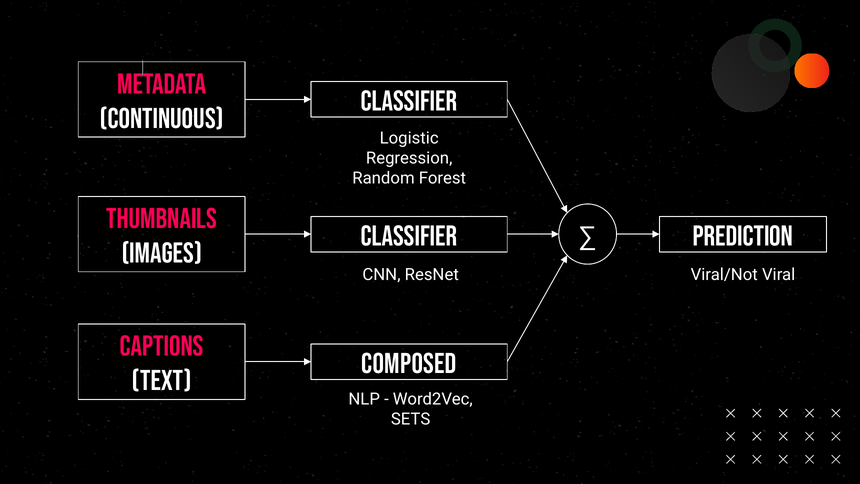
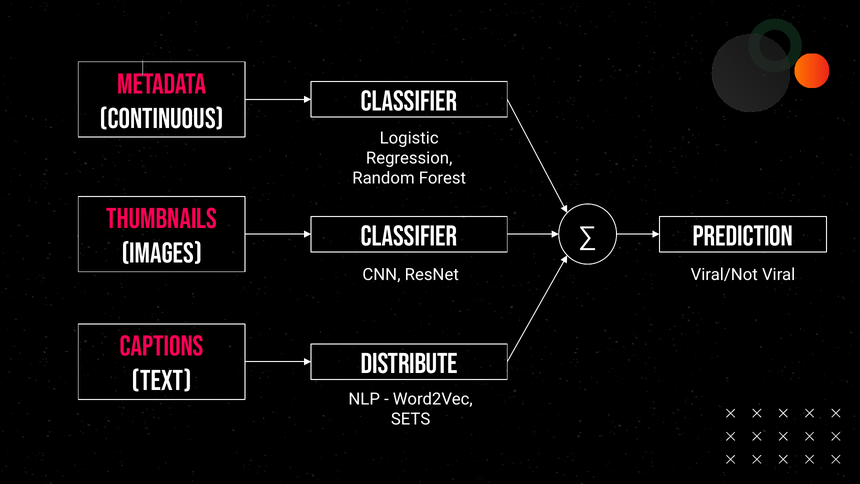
Composed: Composed -> Distribute (409, 364)
